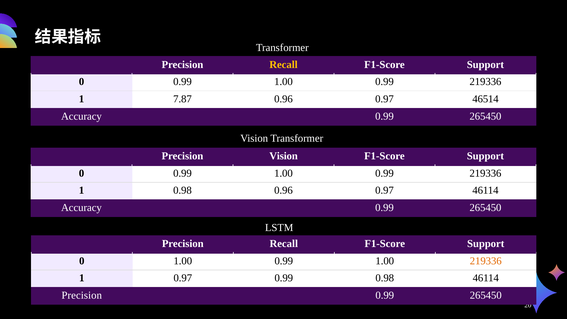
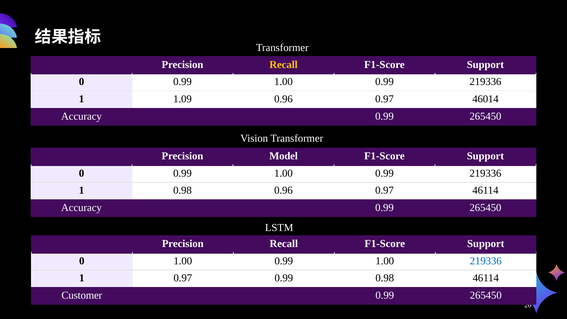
7.87: 7.87 -> 1.09 (182, 99)
46514: 46514 -> 46014 (485, 99)
Precision Vision: Vision -> Model (284, 156)
219336 colour: orange -> blue (486, 261)
Precision: Precision -> Customer (82, 295)
